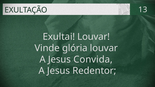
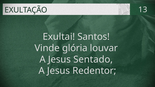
Exultai Louvar: Louvar -> Santos (94, 37)
Convida: Convida -> Sentado (93, 60)
